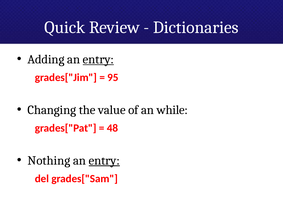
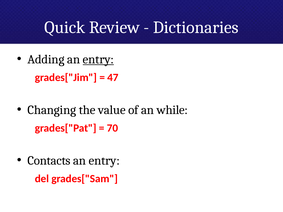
95: 95 -> 47 (113, 78)
48: 48 -> 70 (112, 128)
Nothing: Nothing -> Contacts (49, 161)
entry underline: present -> none (104, 161)
